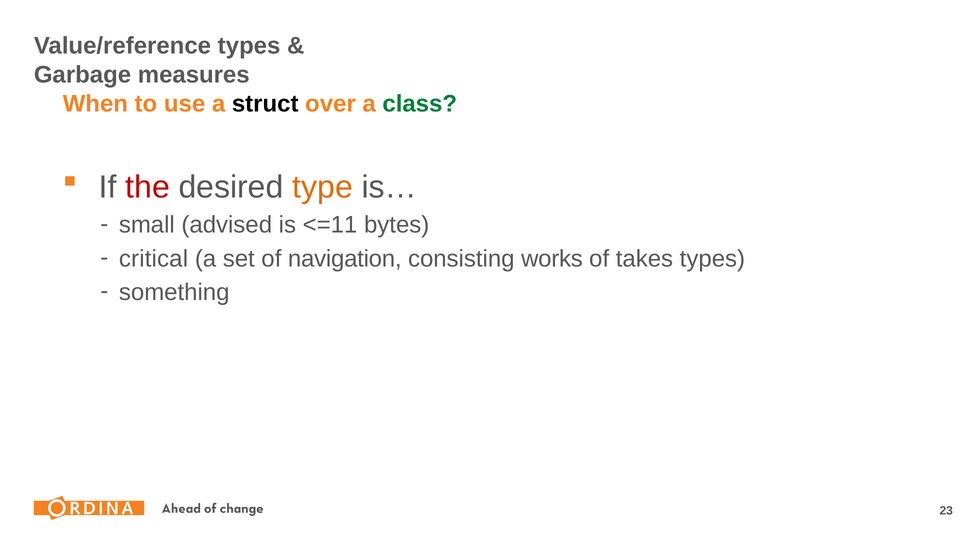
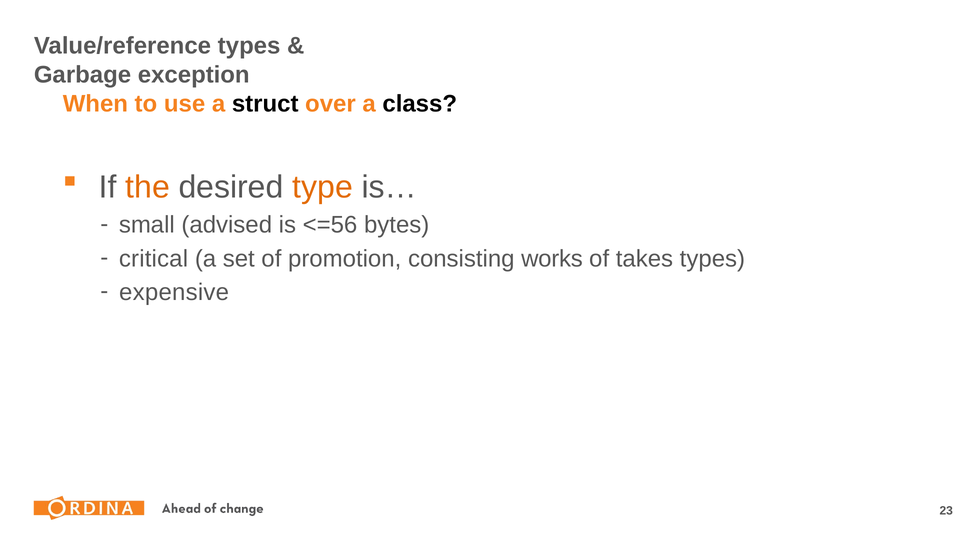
measures: measures -> exception (194, 75)
class colour: green -> black (420, 104)
the colour: red -> orange (148, 187)
<=11: <=11 -> <=56 (330, 225)
navigation: navigation -> promotion (345, 259)
something: something -> expensive (174, 292)
